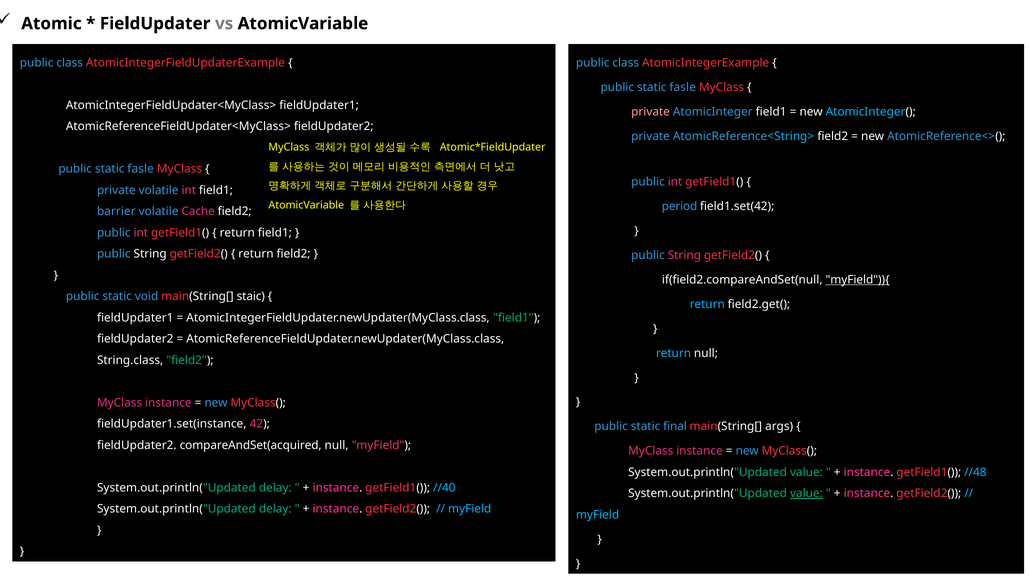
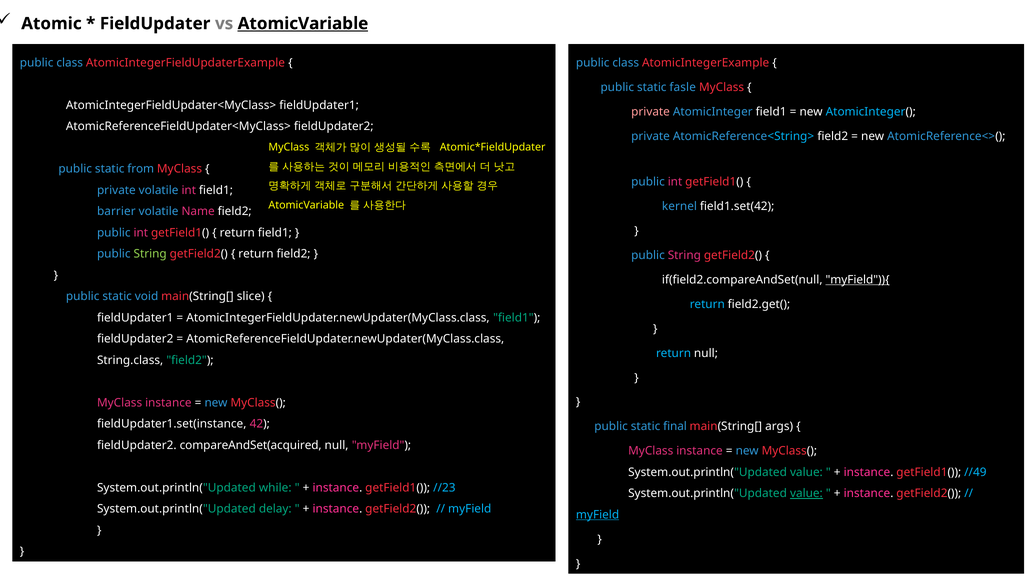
AtomicVariable underline: none -> present (303, 24)
fasle: fasle -> from (141, 169)
period: period -> kernel (679, 206)
Cache: Cache -> Name (198, 211)
String colour: white -> light green (150, 254)
staic: staic -> slice (251, 296)
//48: //48 -> //49 (975, 472)
delay: delay -> while (275, 488)
//40: //40 -> //23 (444, 488)
myField underline: none -> present (598, 515)
